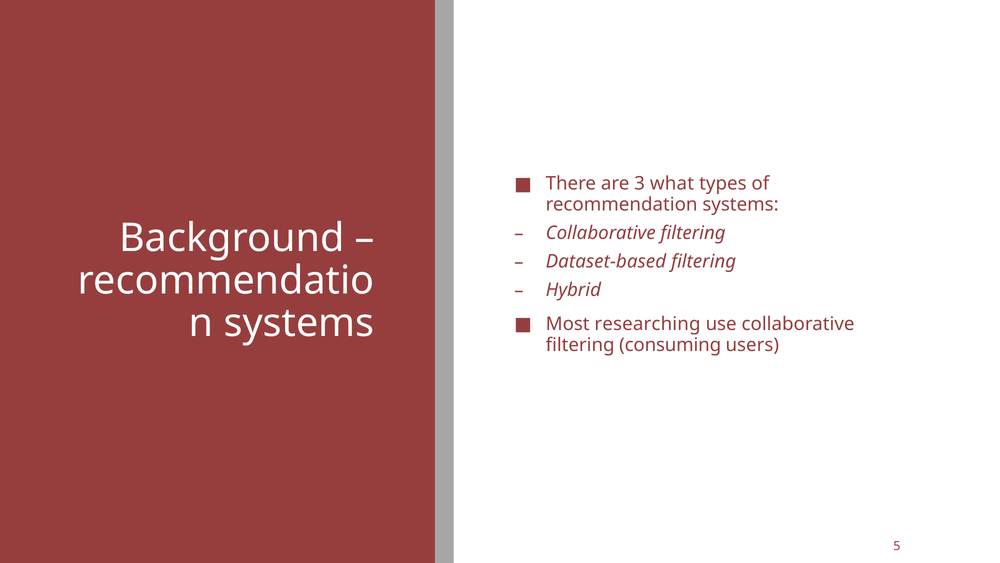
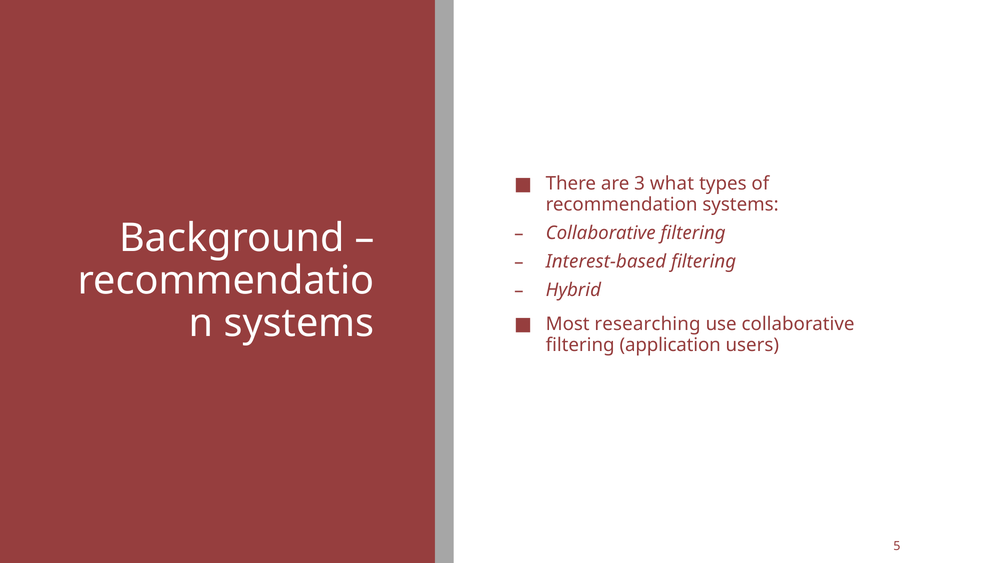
Dataset-based: Dataset-based -> Interest-based (606, 261)
consuming: consuming -> application (670, 345)
